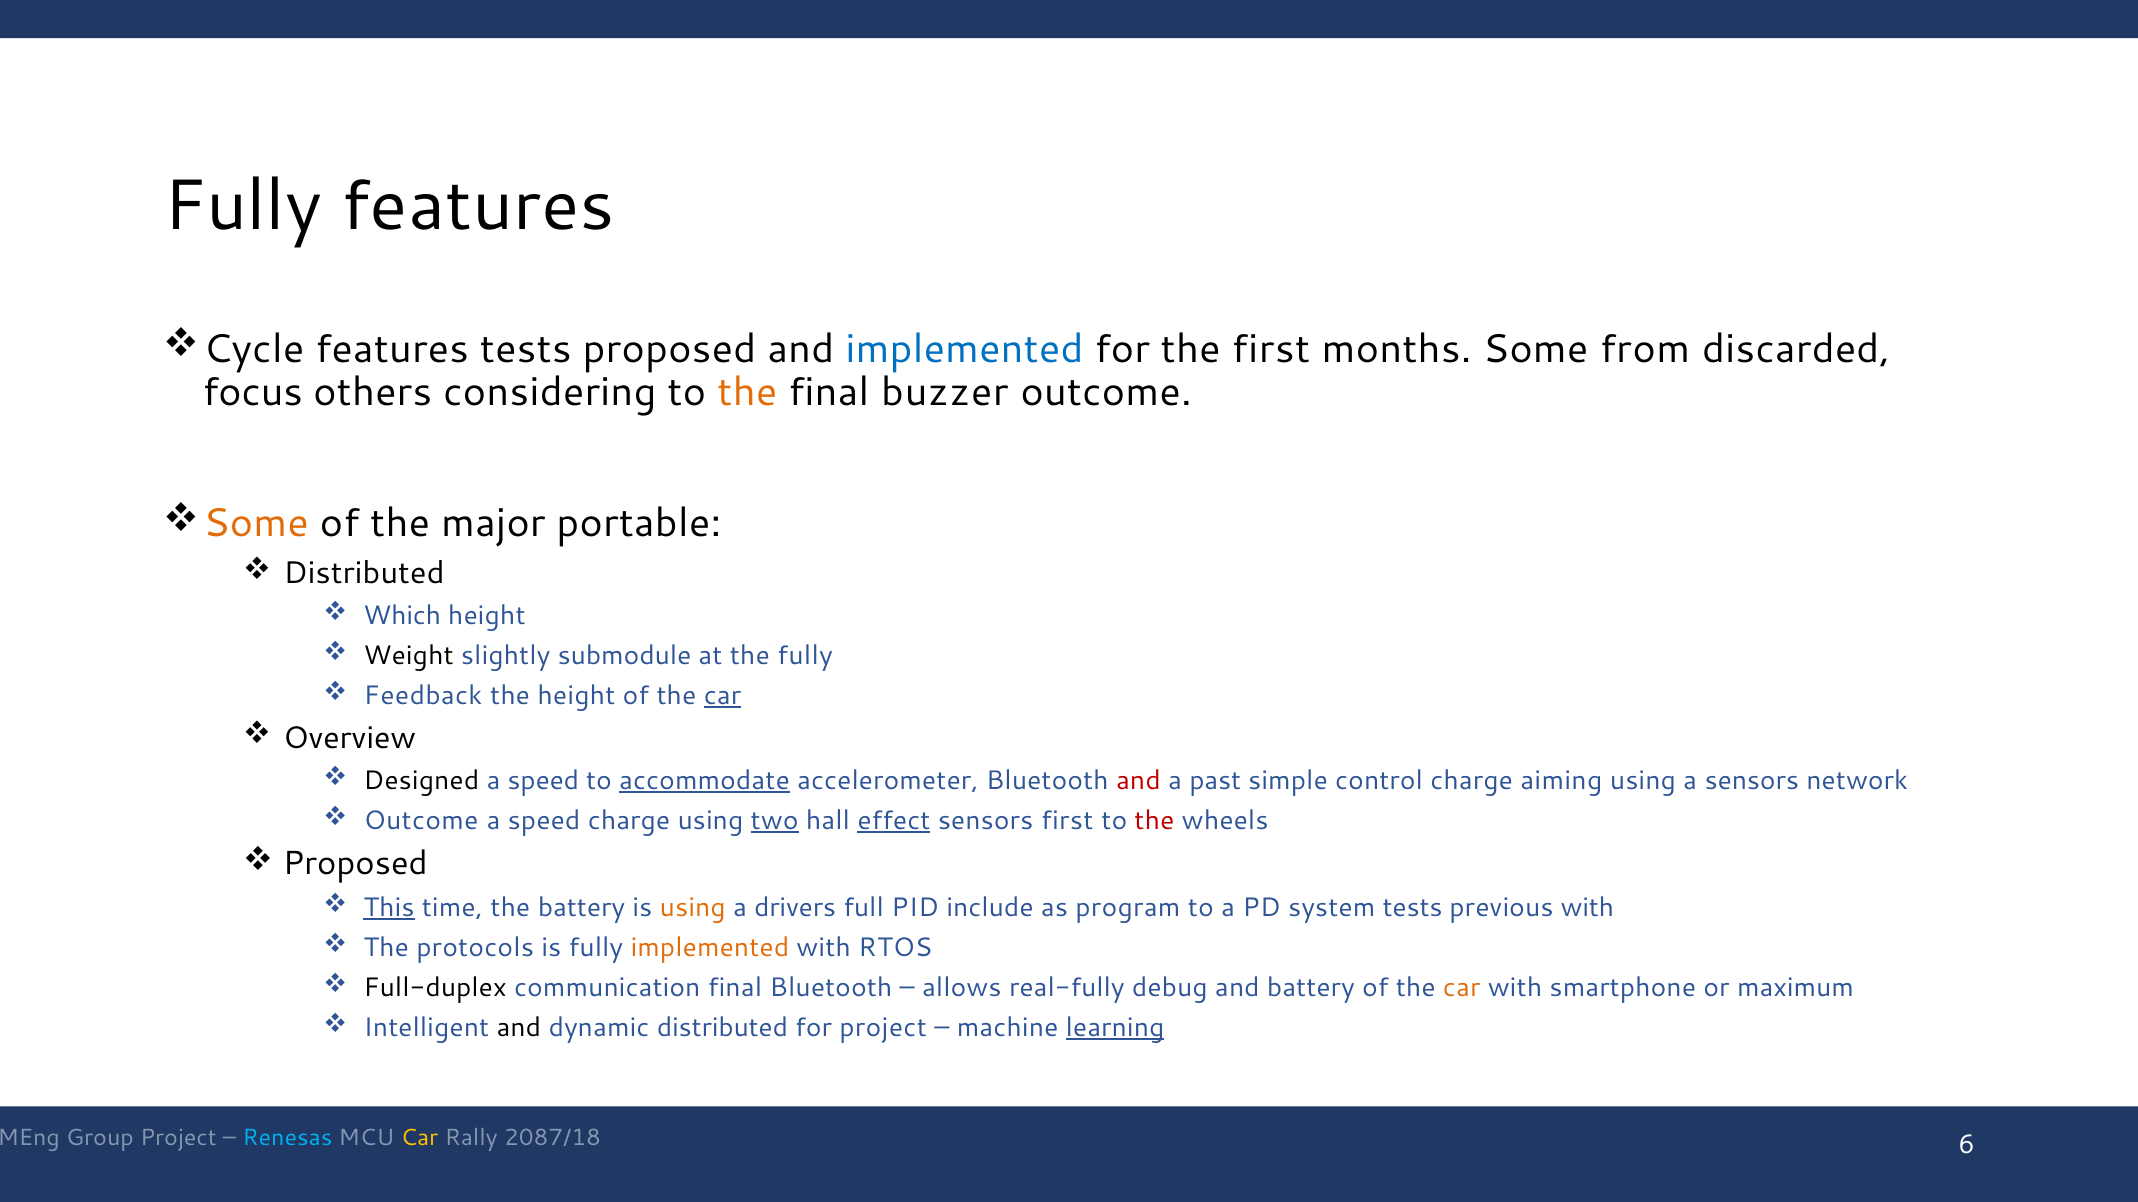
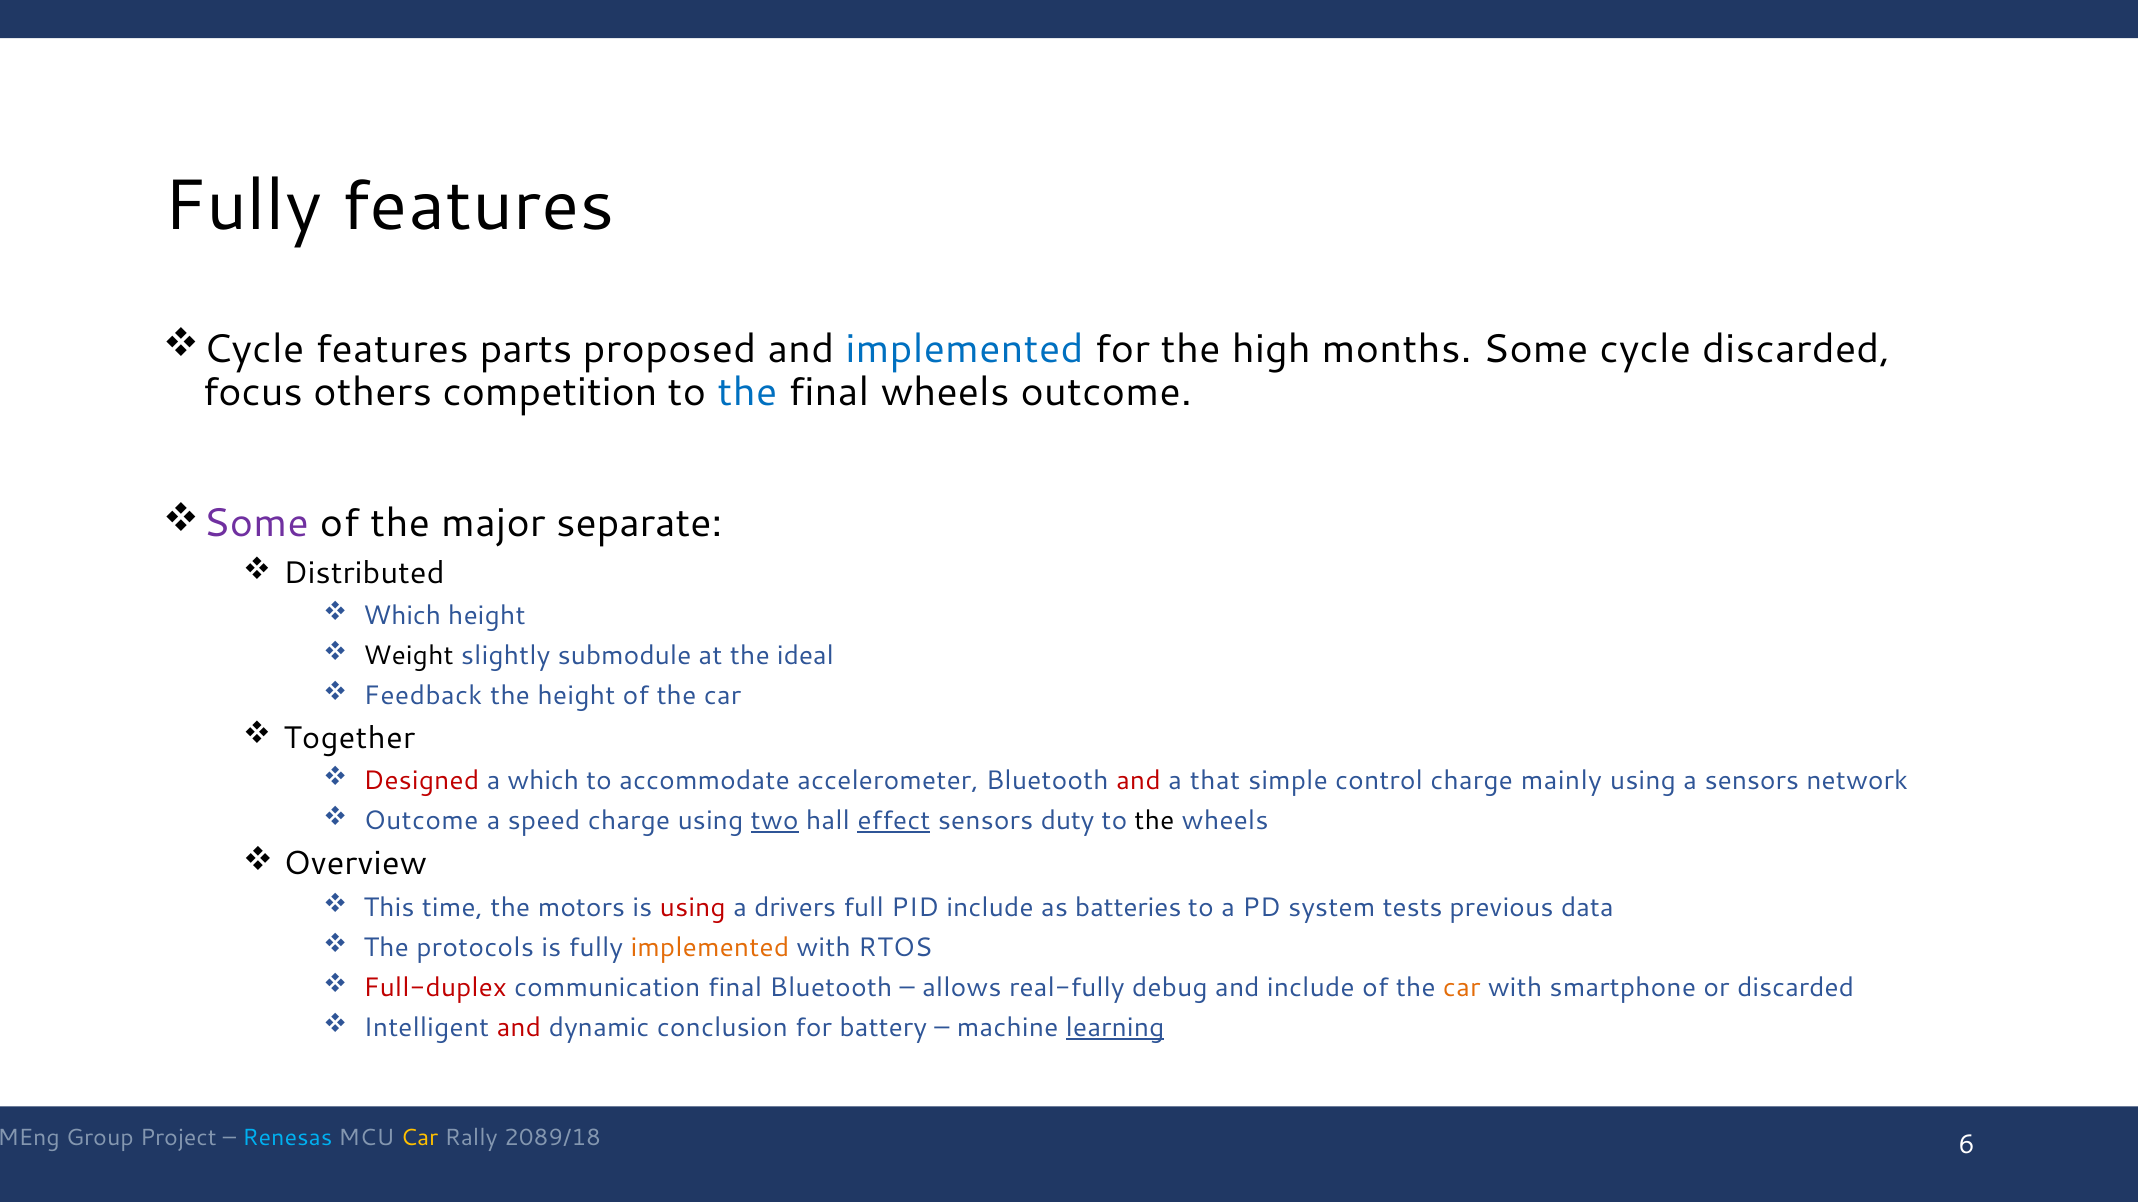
features tests: tests -> parts (526, 350)
the first: first -> high (1271, 350)
Some from: from -> cycle (1645, 350)
considering: considering -> competition (550, 393)
the colour: orange -> blue (747, 393)
final buzzer: buzzer -> wheels (945, 393)
Some colour: orange -> purple (256, 524)
portable: portable -> separate (639, 524)
the fully: fully -> ideal (805, 656)
car underline: present -> none (723, 696)
Overview: Overview -> Together (349, 738)
Designed colour: black -> red (421, 781)
speed: speed -> which (543, 781)
accommodate underline: present -> none (705, 781)
past: past -> that (1215, 781)
aiming: aiming -> mainly (1561, 781)
sensors first: first -> duty (1068, 821)
the colour: red -> black (1154, 821)
Proposed: Proposed -> Overview (355, 864)
This underline: present -> none (389, 908)
the battery: battery -> motors (582, 908)
using colour: orange -> red (693, 908)
program: program -> batteries (1128, 908)
previous with: with -> data (1587, 908)
Full-duplex colour: black -> red (435, 988)
and battery: battery -> include (1311, 988)
or maximum: maximum -> discarded (1796, 988)
and colour: black -> red (519, 1028)
dynamic distributed: distributed -> conclusion (722, 1028)
for project: project -> battery (883, 1028)
2087/18: 2087/18 -> 2089/18 (553, 1138)
